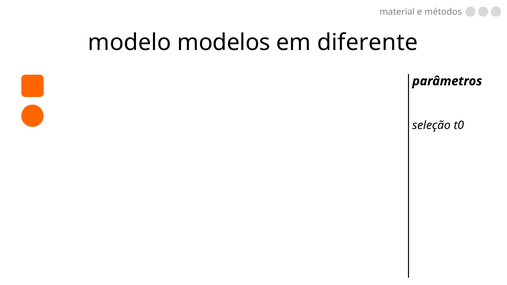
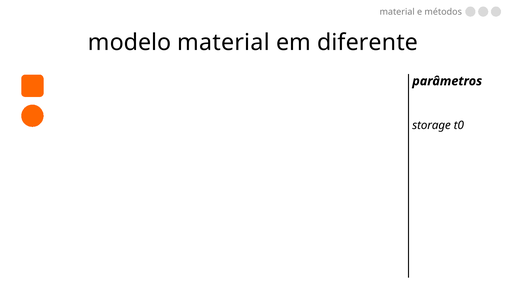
modelo modelos: modelos -> material (224, 43)
seleção: seleção -> storage (431, 125)
